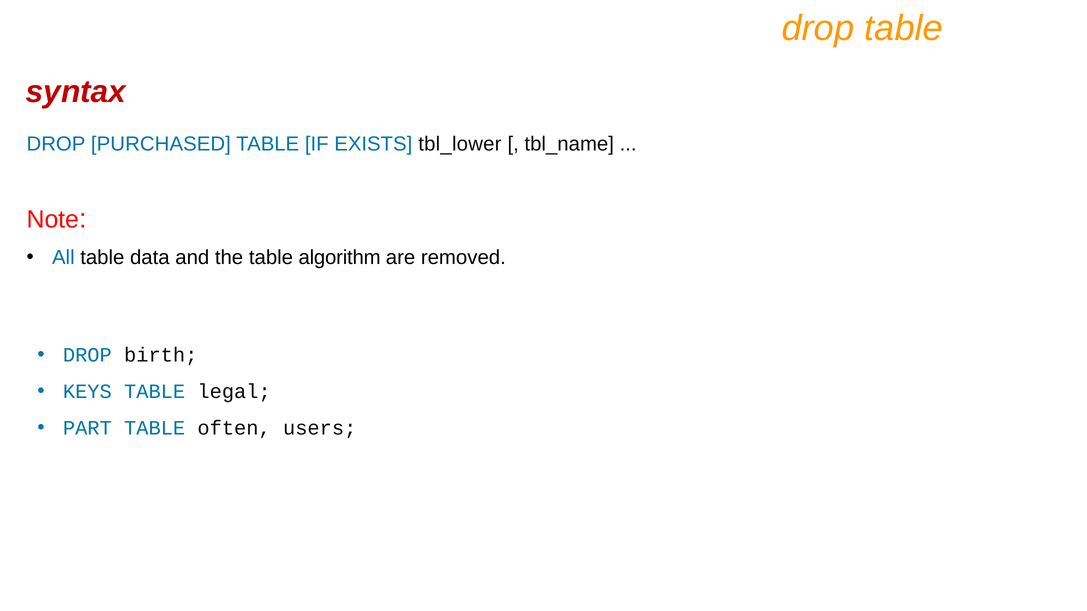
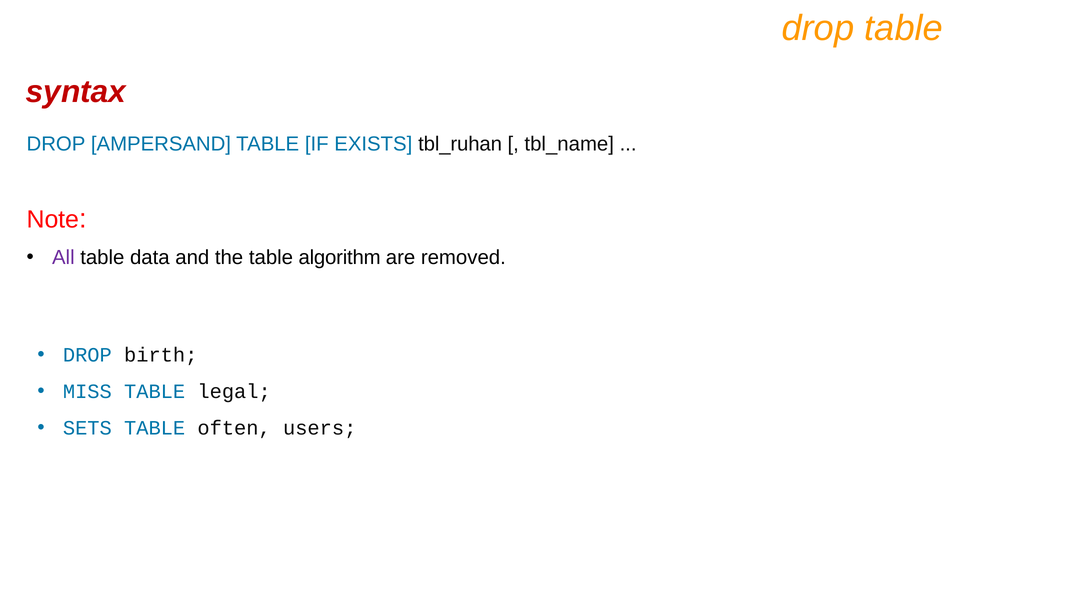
PURCHASED: PURCHASED -> AMPERSAND (161, 144)
tbl_lower: tbl_lower -> tbl_ruhan (460, 144)
All colour: blue -> purple (63, 258)
KEYS: KEYS -> MISS (87, 392)
PART: PART -> SETS (87, 429)
